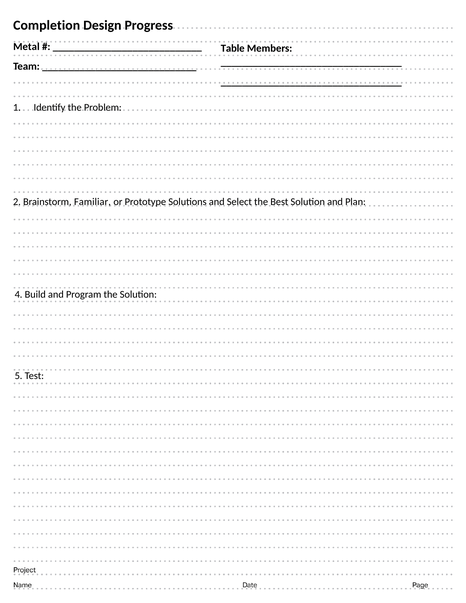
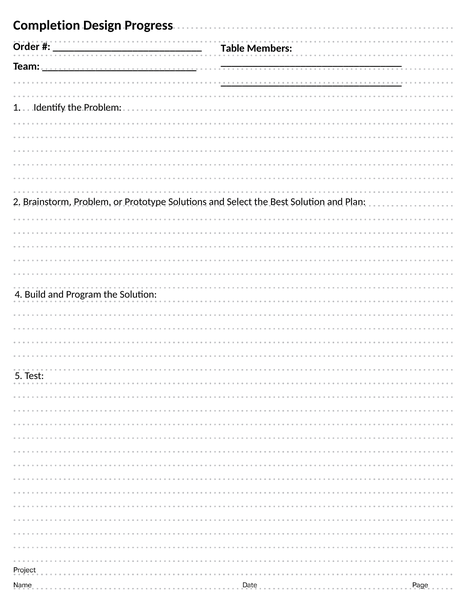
Metal: Metal -> Order (26, 47)
Brainstorm Familiar: Familiar -> Problem (93, 202)
